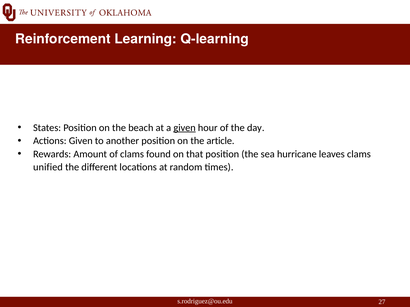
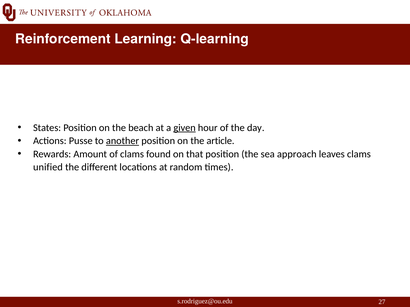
Actions Given: Given -> Pusse (81, 141)
another underline: none -> present (123, 141)
hurricane: hurricane -> approach (297, 154)
